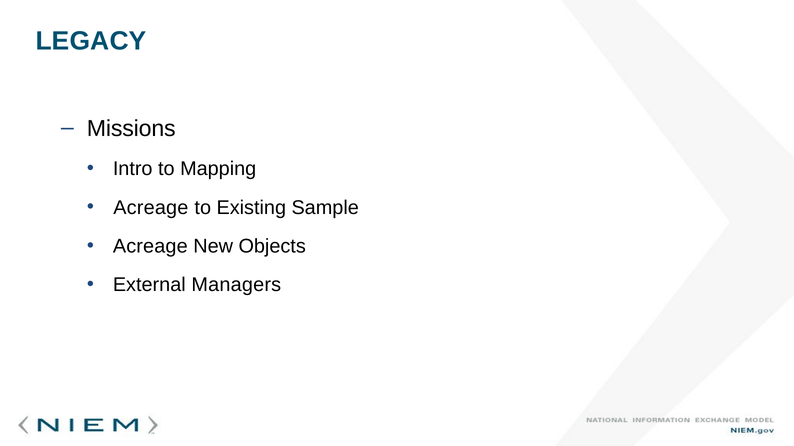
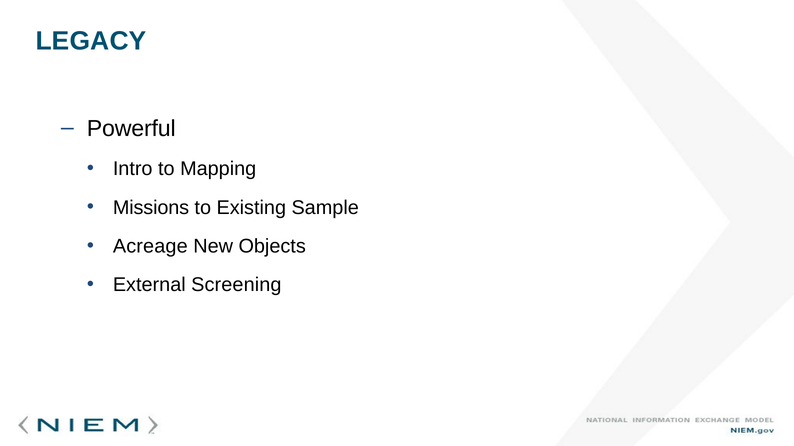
Missions: Missions -> Powerful (131, 129)
Acreage: Acreage -> Missions (151, 208)
Managers: Managers -> Screening (236, 285)
